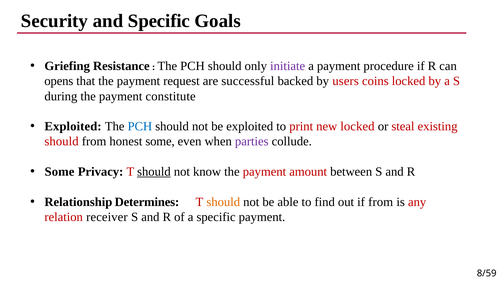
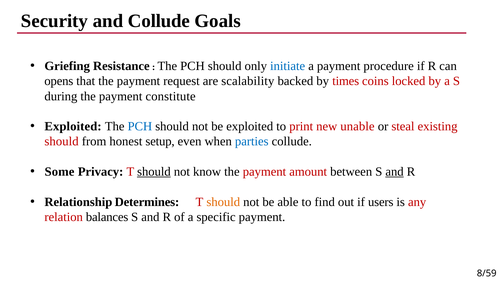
and Specific: Specific -> Collude (159, 21)
initiate colour: purple -> blue (288, 66)
successful: successful -> scalability (248, 81)
users: users -> times (346, 81)
new locked: locked -> unable (357, 127)
honest some: some -> setup (160, 142)
parties colour: purple -> blue (252, 142)
and underline: none -> present (395, 172)
if from: from -> users (381, 202)
receiver: receiver -> balances (107, 217)
